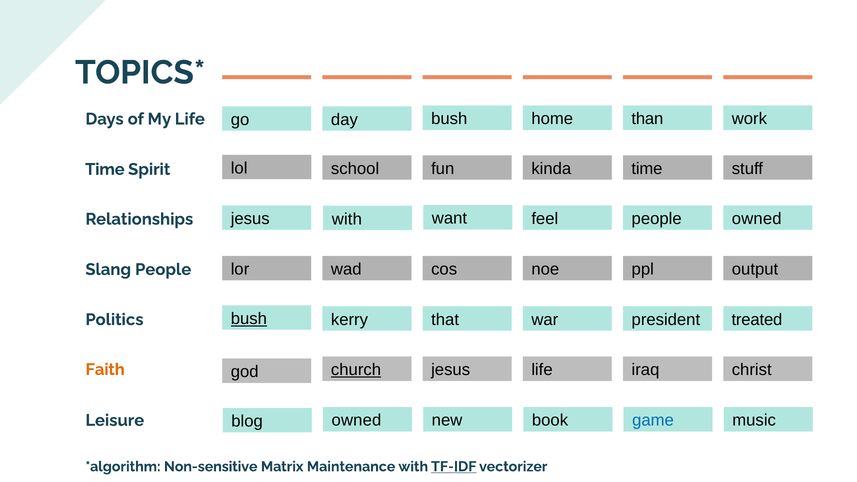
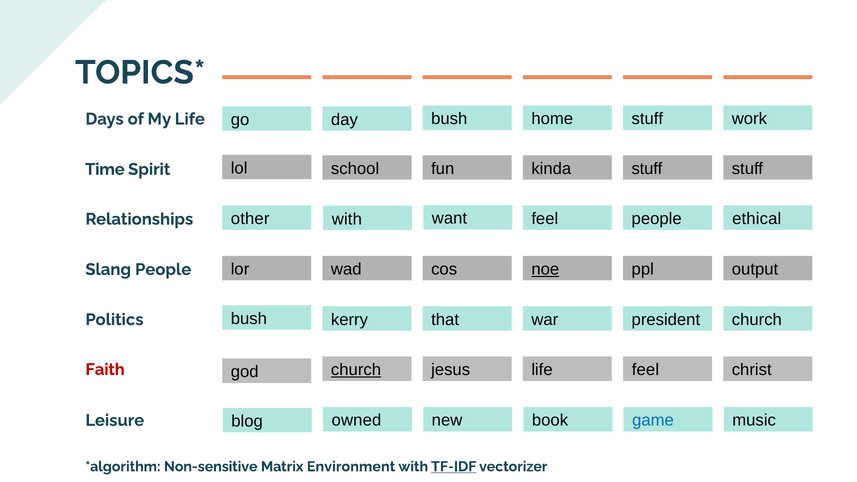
home than: than -> stuff (647, 119)
kinda time: time -> stuff (647, 169)
jesus: jesus -> other (250, 219)
people owned: owned -> ethical (757, 219)
noe underline: none -> present (545, 269)
bush underline: present -> none (249, 319)
president treated: treated -> church (757, 320)
Faith colour: orange -> red (105, 370)
life iraq: iraq -> feel (645, 370)
Maintenance: Maintenance -> Environment (351, 467)
